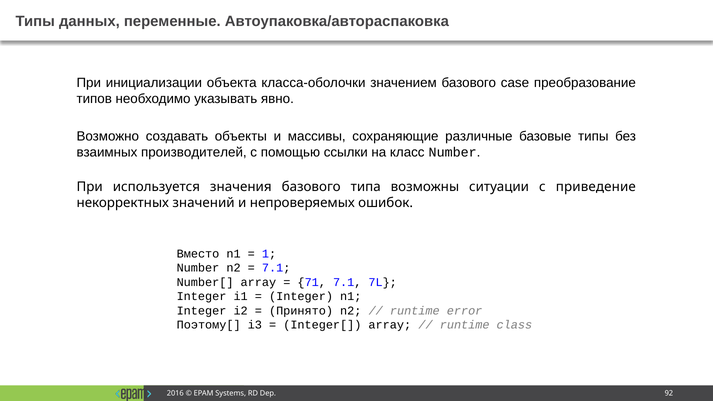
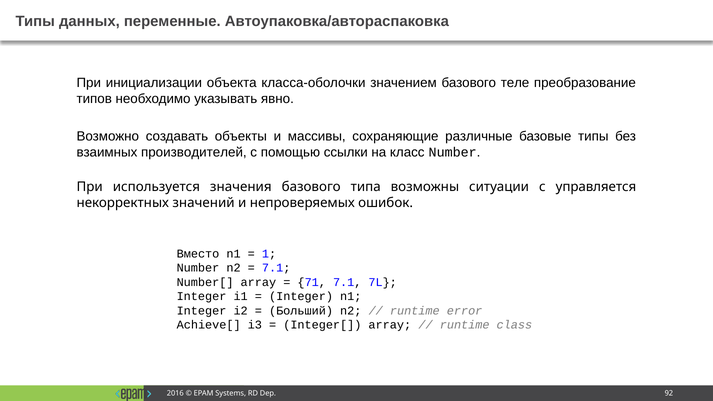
case: case -> теле (515, 83)
приведение: приведение -> управляется (596, 187)
Принято: Принято -> Больший (301, 311)
Поэтому[: Поэтому[ -> Achieve[ (209, 325)
